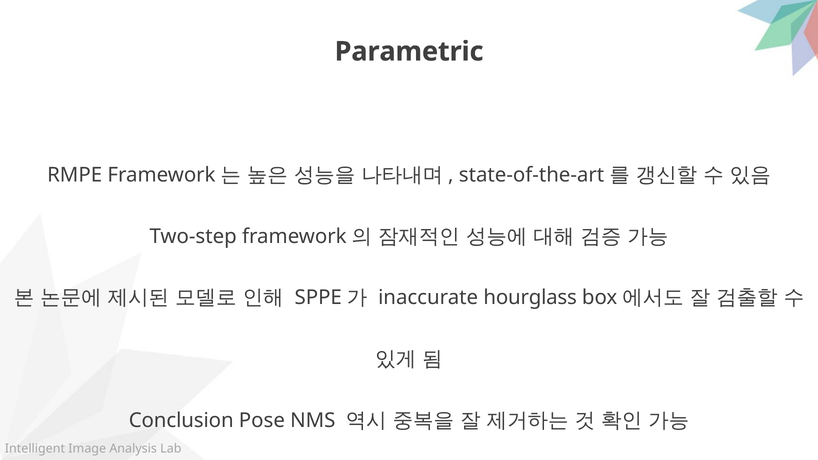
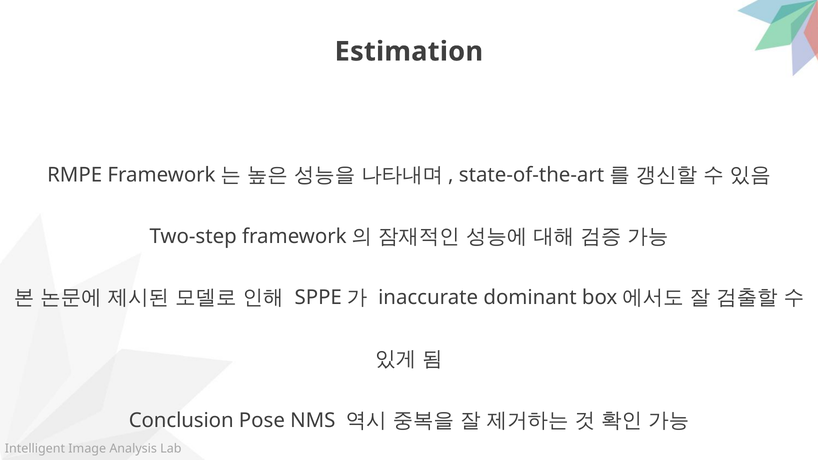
Parametric: Parametric -> Estimation (409, 52)
hourglass: hourglass -> dominant (530, 298)
